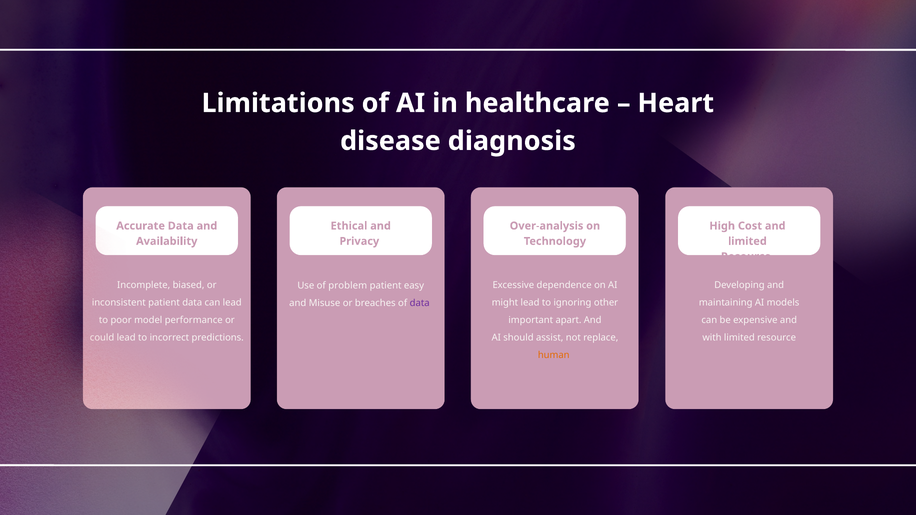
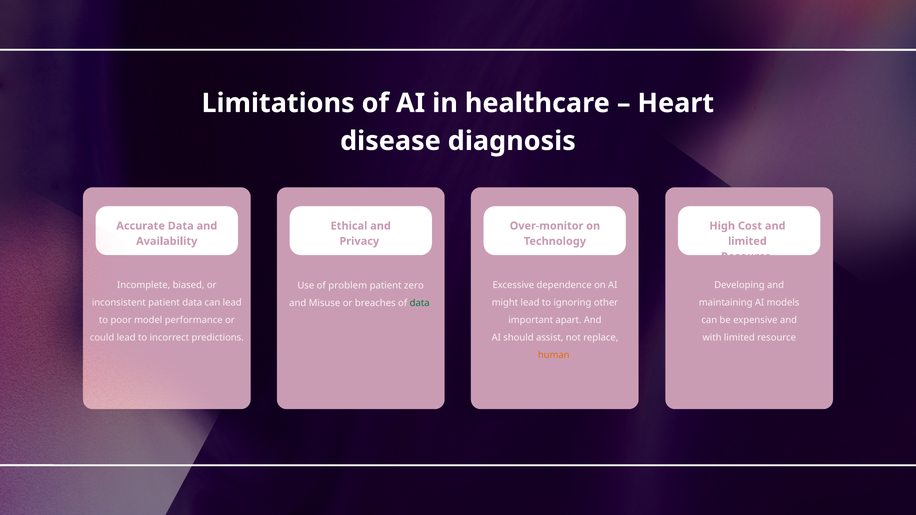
Over-analysis: Over-analysis -> Over-monitor (547, 226)
easy: easy -> zero (414, 286)
data colour: purple -> green (420, 303)
